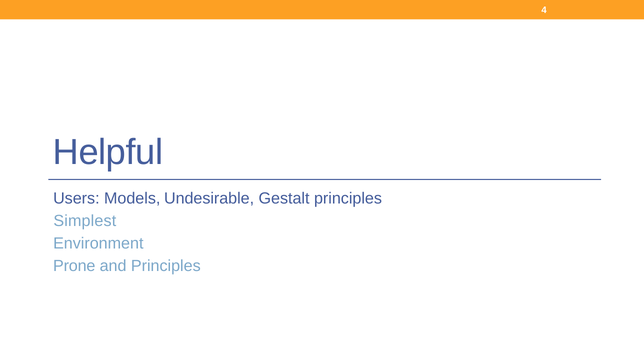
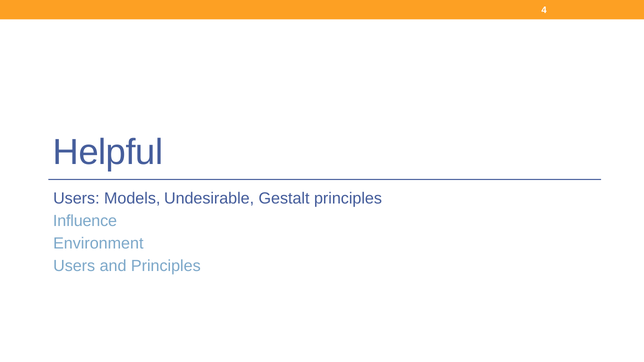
Simplest: Simplest -> Influence (85, 221)
Prone: Prone -> Users (74, 266)
